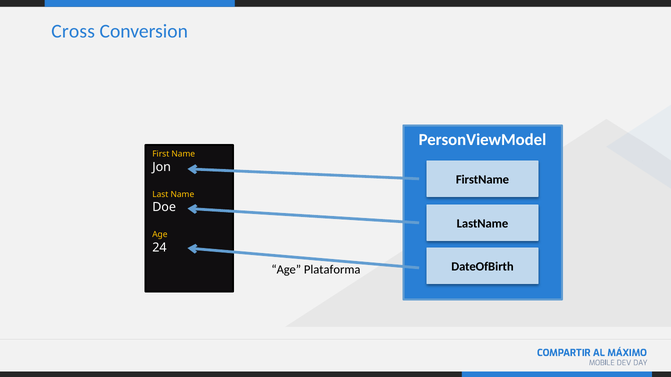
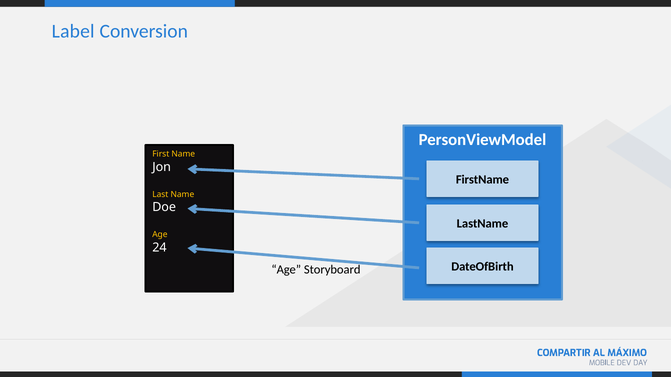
Cross: Cross -> Label (73, 32)
Plataforma: Plataforma -> Storyboard (332, 270)
